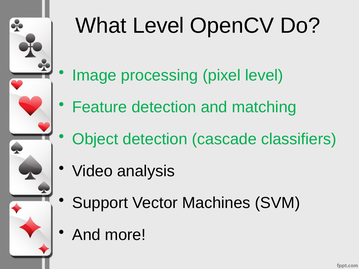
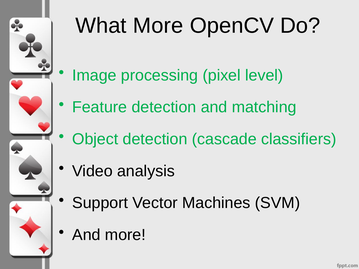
What Level: Level -> More (158, 26)
